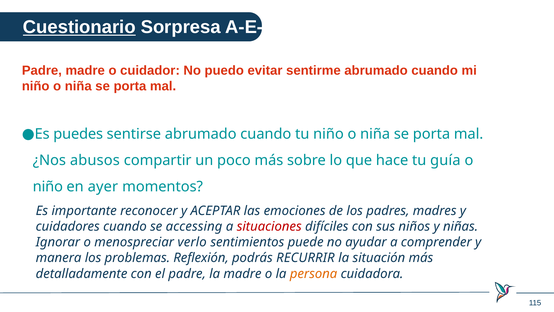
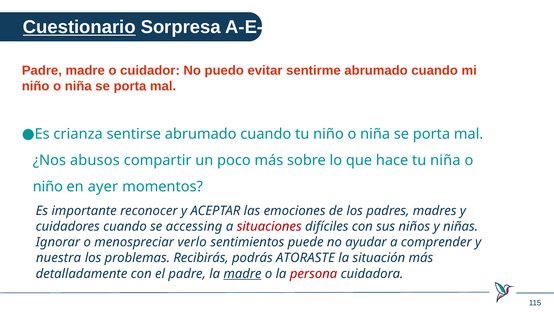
puedes: puedes -> crianza (78, 134)
tu guía: guía -> niña (445, 160)
manera: manera -> nuestra (59, 258)
Reflexión: Reflexión -> Recibirás (201, 258)
RECURRIR: RECURRIR -> ATORASTE (305, 258)
madre underline: none -> present (242, 273)
persona colour: orange -> red (314, 273)
